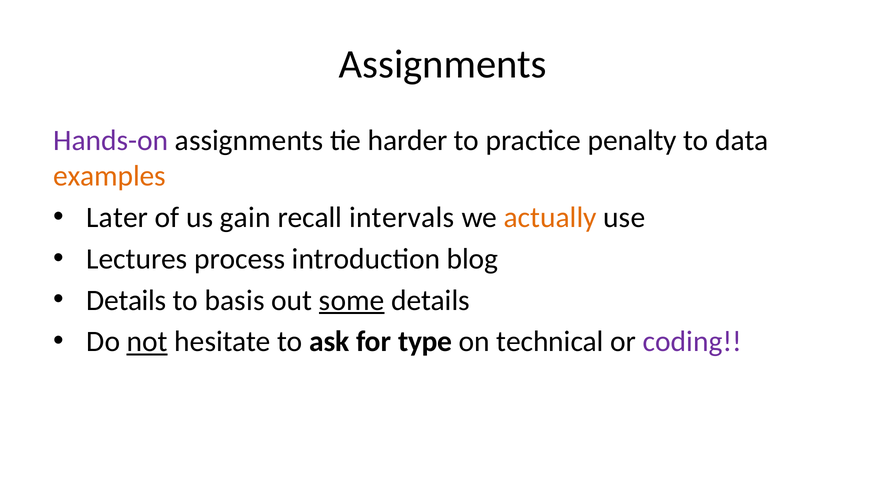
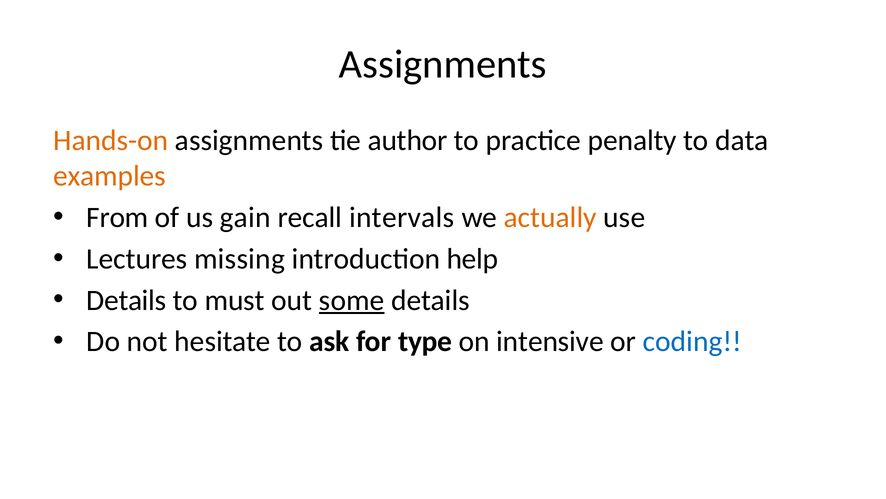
Hands-on colour: purple -> orange (111, 141)
harder: harder -> author (408, 141)
Later: Later -> From (117, 217)
process: process -> missing (240, 259)
blog: blog -> help (473, 259)
basis: basis -> must (235, 300)
not underline: present -> none (147, 341)
technical: technical -> intensive (550, 341)
coding colour: purple -> blue (692, 341)
